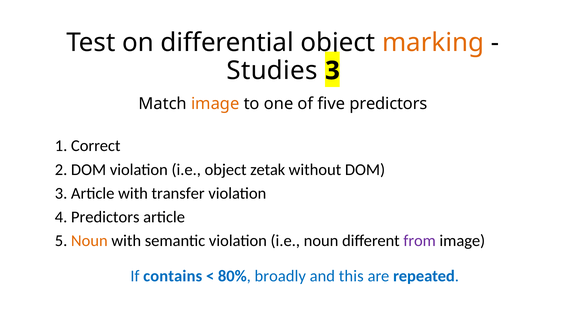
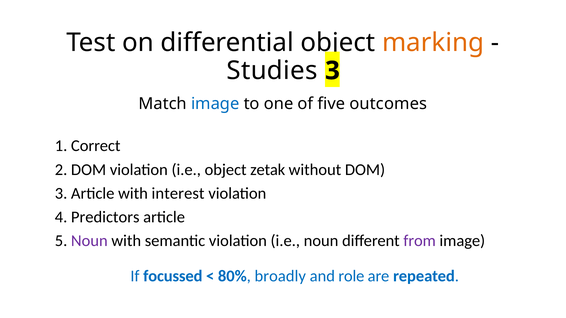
image colour: orange -> blue (215, 104)
five predictors: predictors -> outcomes (388, 104)
transfer: transfer -> interest (178, 194)
Noun colour: orange -> purple (89, 241)
contains: contains -> focussed (173, 276)
this: this -> role (351, 276)
